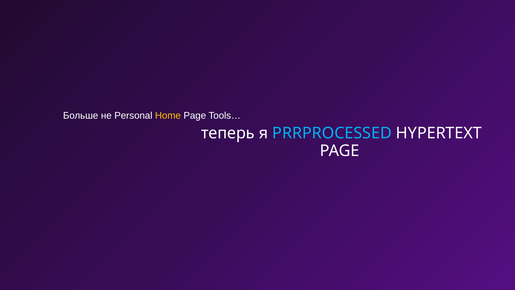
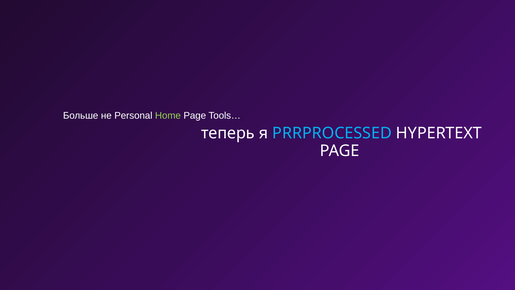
Home colour: yellow -> light green (168, 115)
